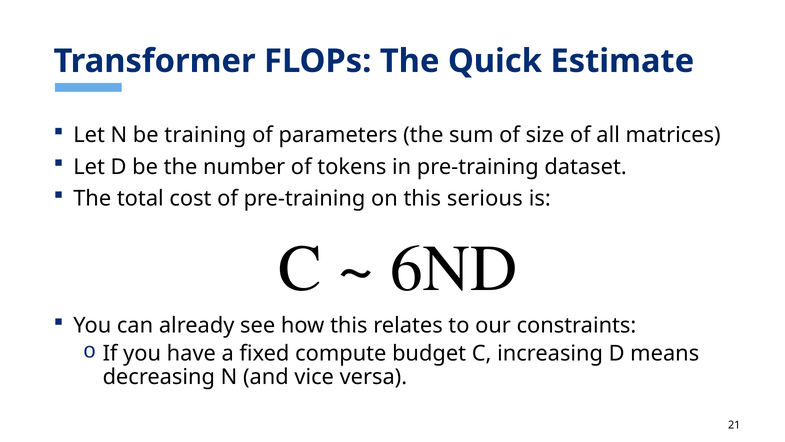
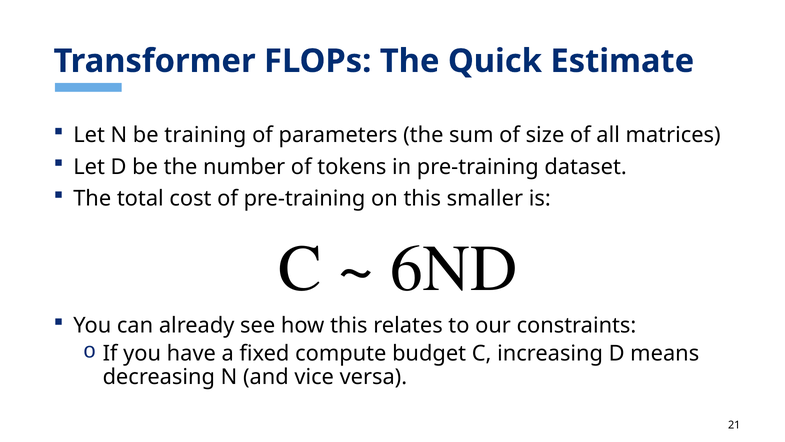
serious: serious -> smaller (485, 198)
